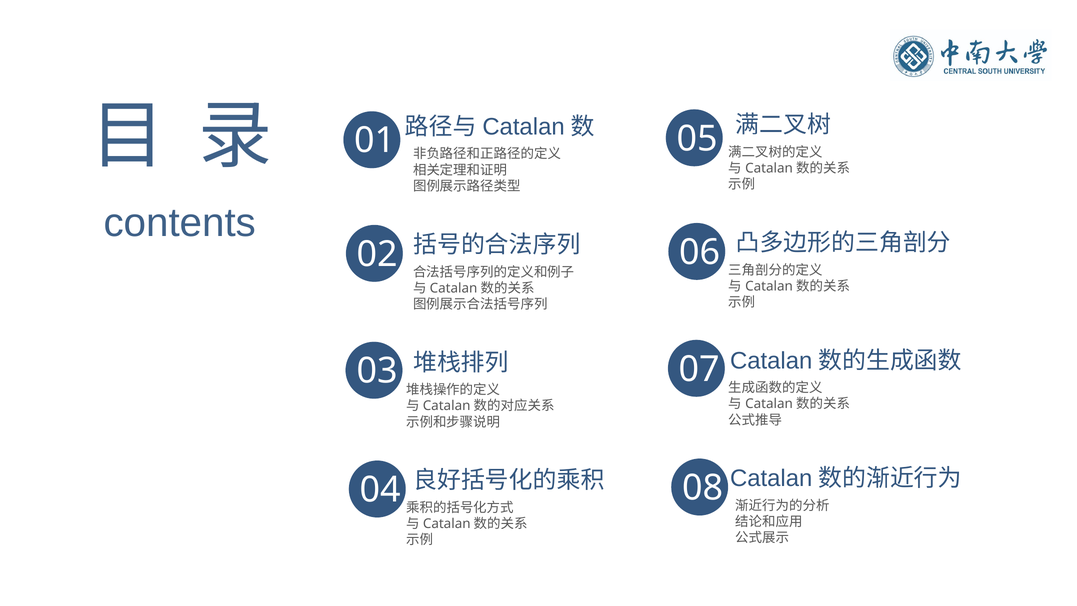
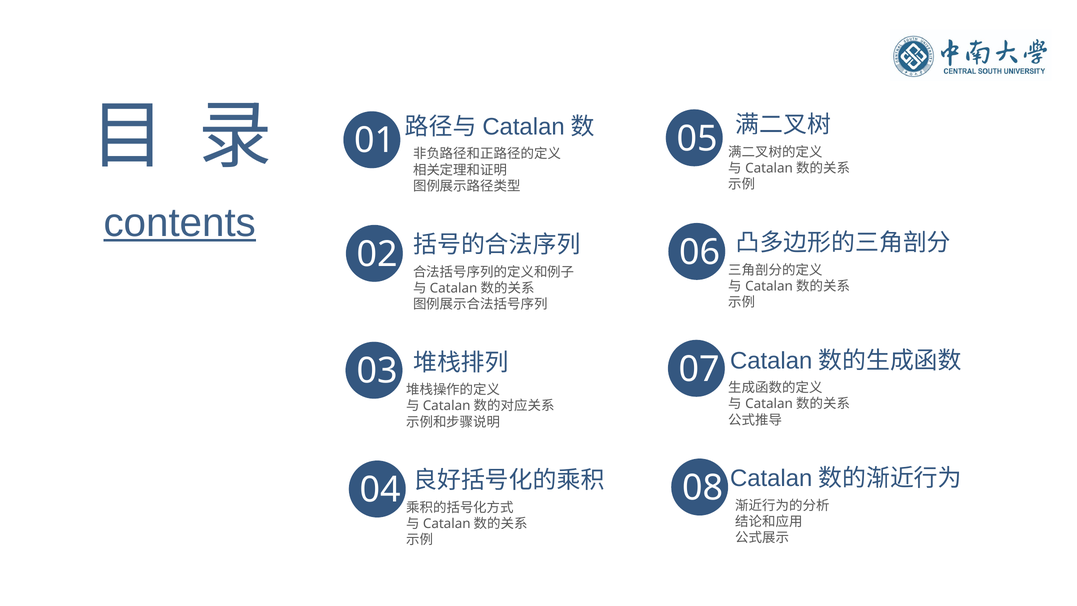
contents underline: none -> present (180, 223)
